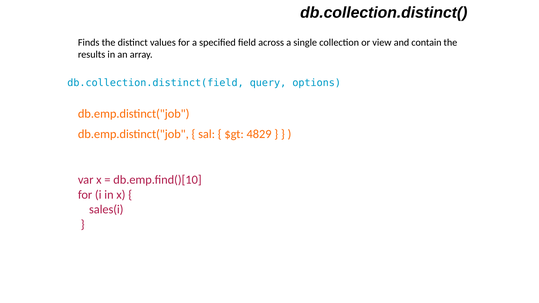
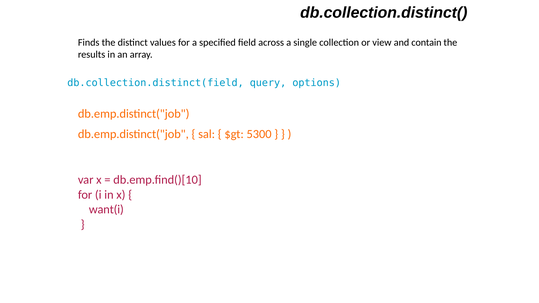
4829: 4829 -> 5300 (259, 134)
sales(i: sales(i -> want(i (106, 210)
